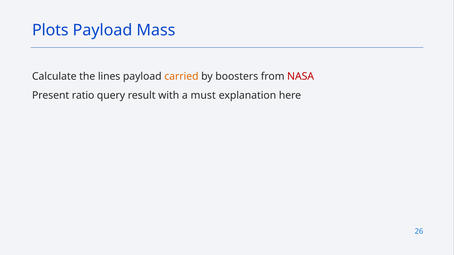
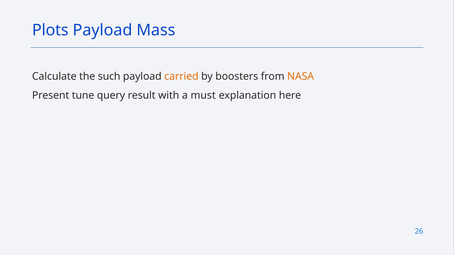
lines: lines -> such (109, 77)
NASA colour: red -> orange (301, 77)
ratio: ratio -> tune (83, 96)
